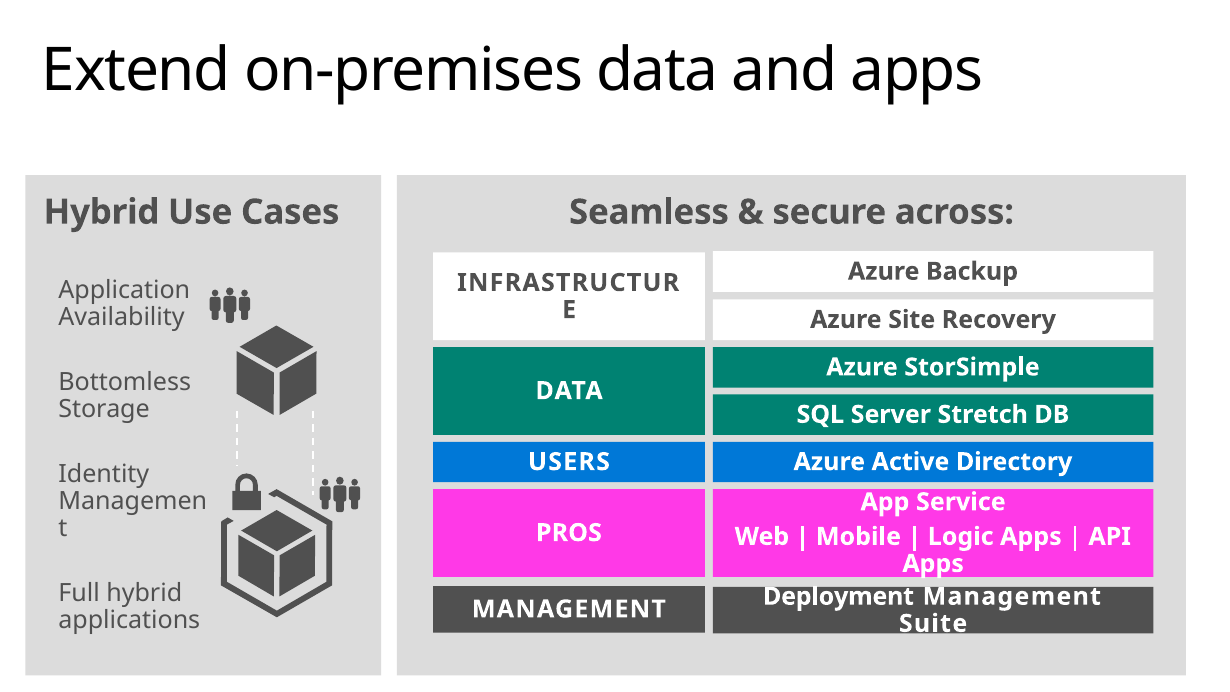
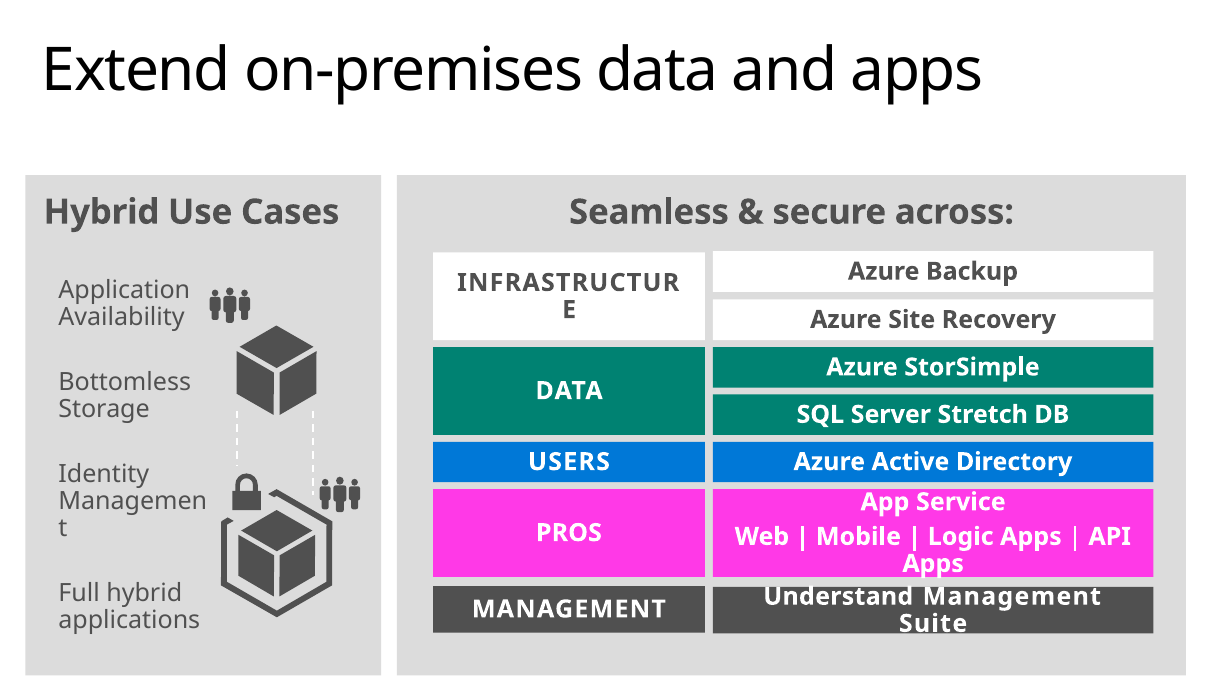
Deployment: Deployment -> Understand (838, 596)
